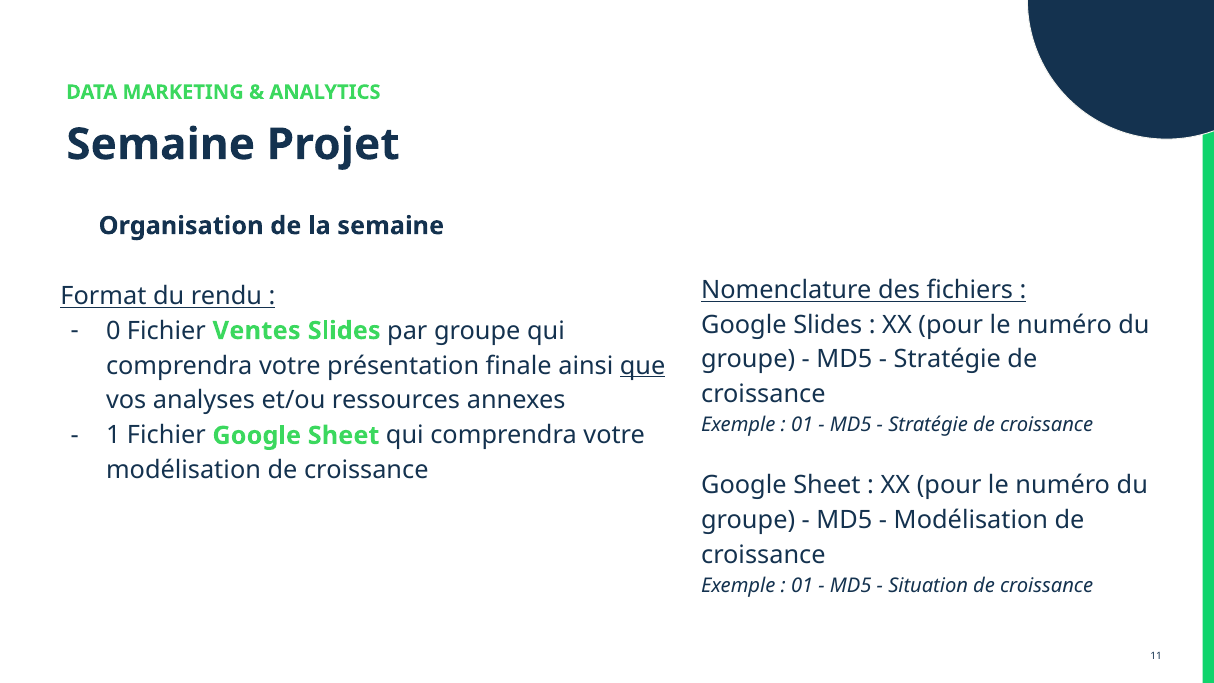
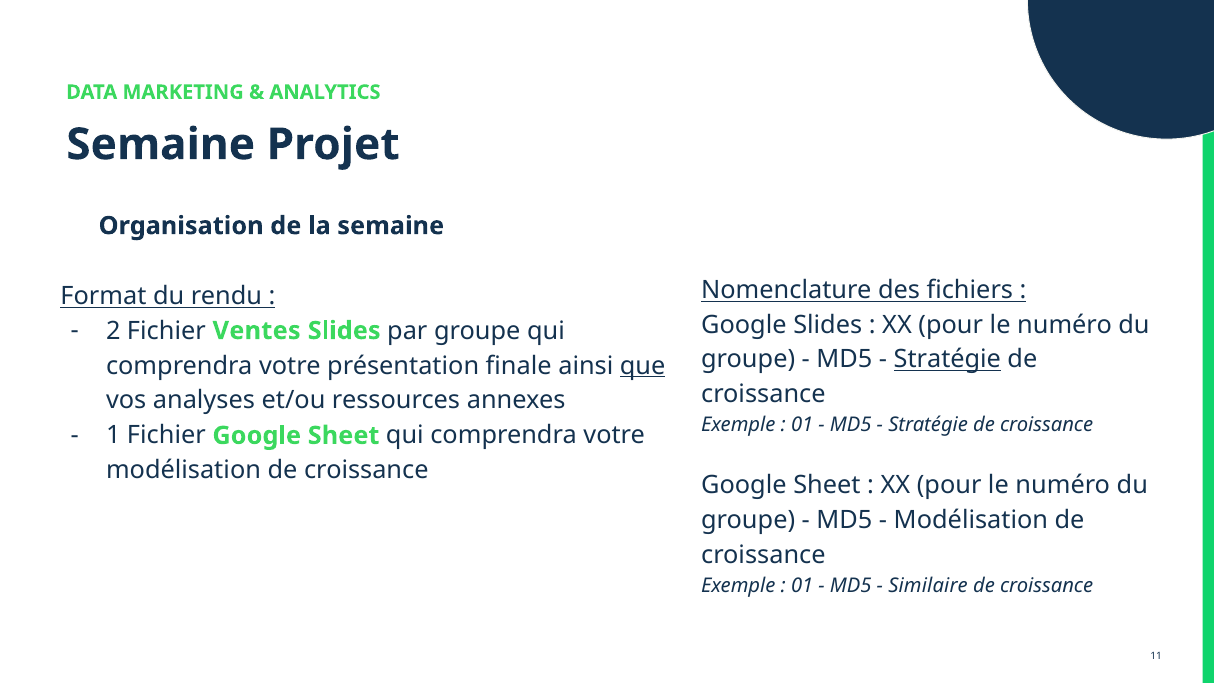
0: 0 -> 2 (113, 331)
Stratégie underline: none -> present (947, 360)
Situation: Situation -> Similaire (928, 586)
